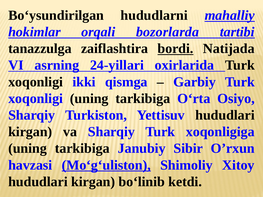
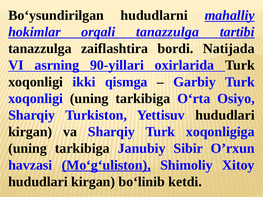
orqali bozorlarda: bozorlarda -> tanazzulga (168, 32)
bordi underline: present -> none (176, 49)
24-yillari: 24-yillari -> 90-yillari (117, 65)
